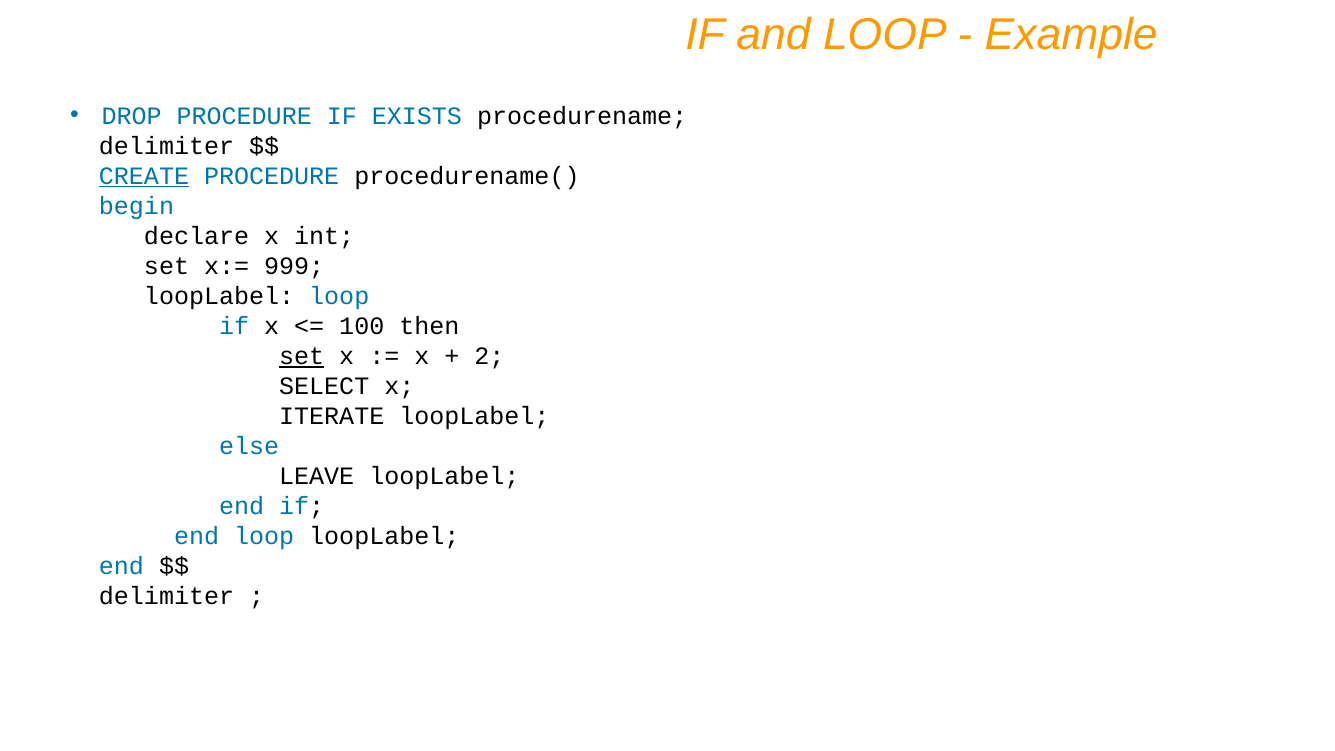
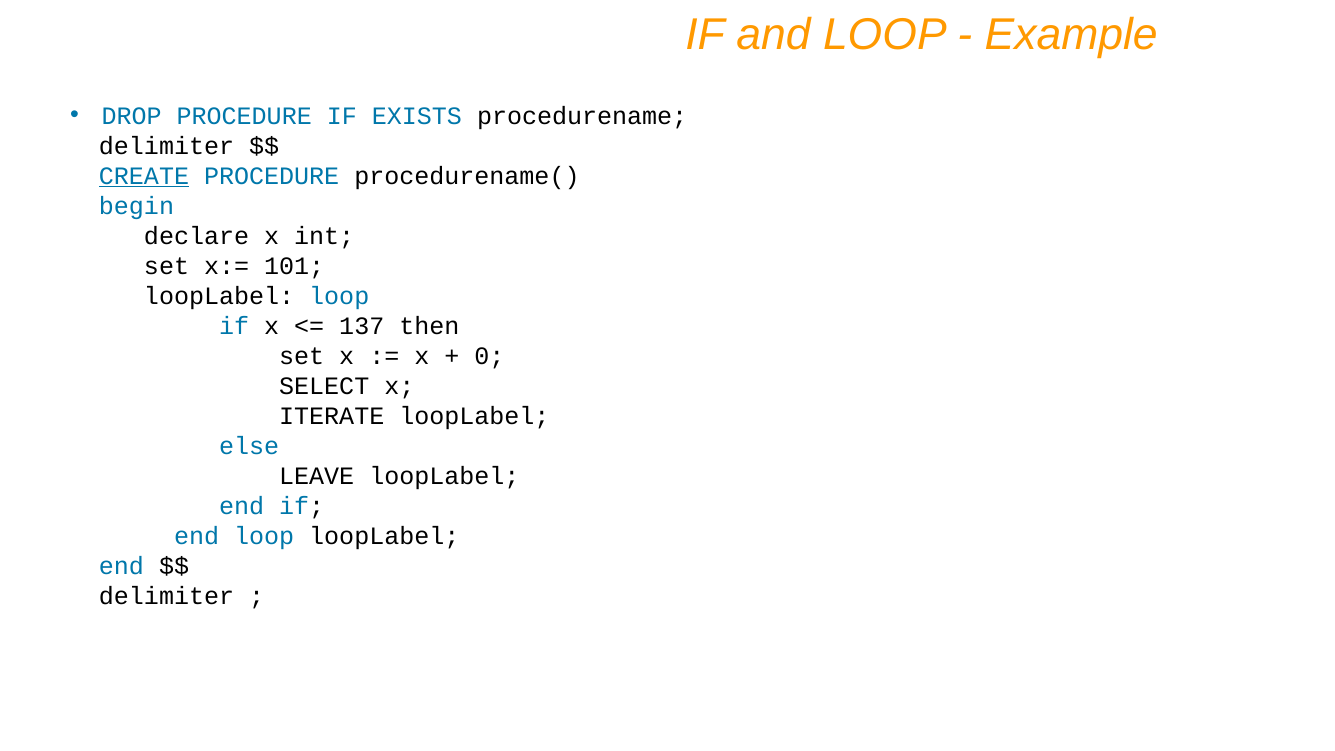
999: 999 -> 101 (294, 266)
100: 100 -> 137 (362, 326)
set underline: present -> none (302, 356)
2: 2 -> 0 (489, 356)
